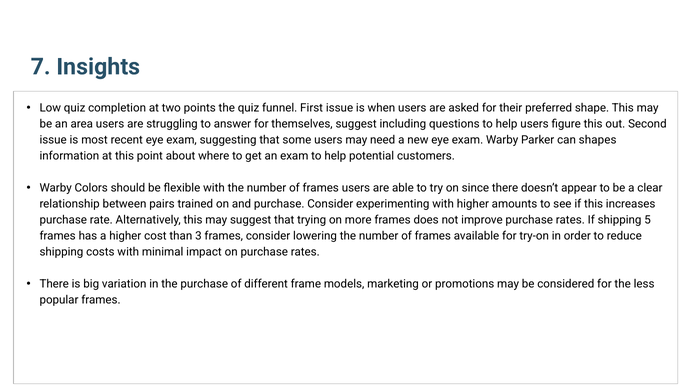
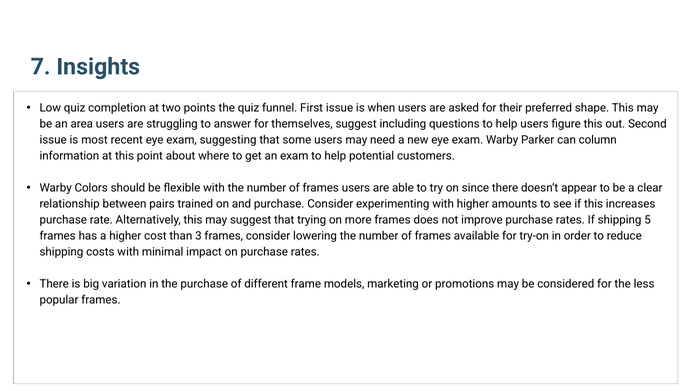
shapes: shapes -> column (598, 140)
